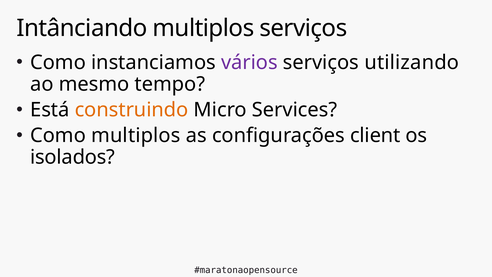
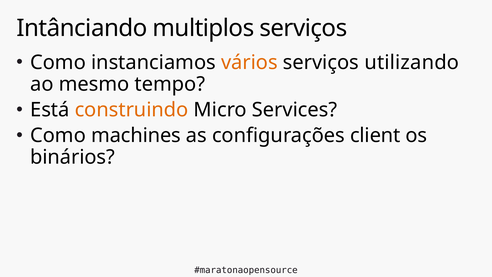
vários colour: purple -> orange (249, 62)
Como multiplos: multiplos -> machines (136, 135)
isolados: isolados -> binários (73, 157)
